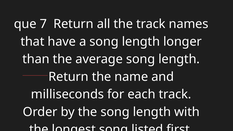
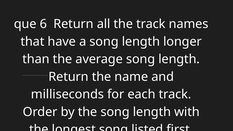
7: 7 -> 6 (43, 24)
